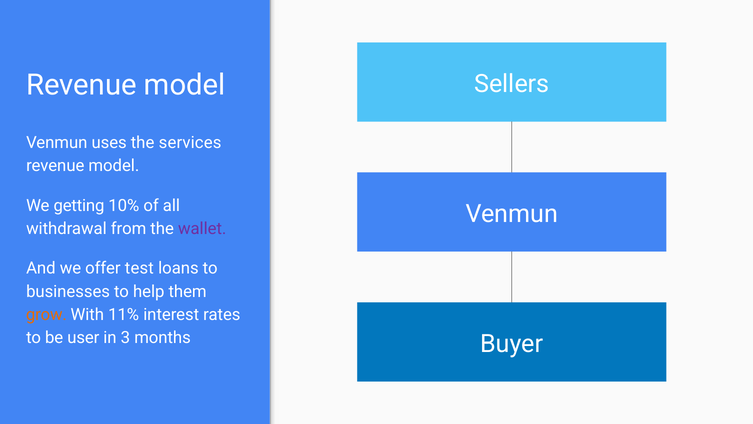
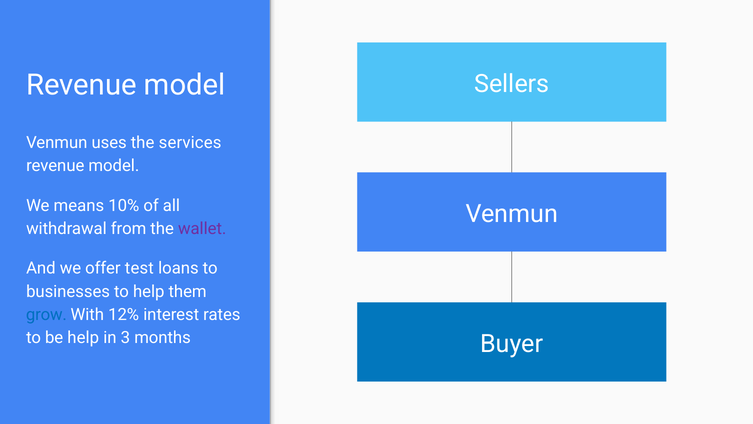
getting: getting -> means (79, 205)
grow colour: orange -> blue (46, 314)
11%: 11% -> 12% (124, 314)
be user: user -> help (83, 337)
